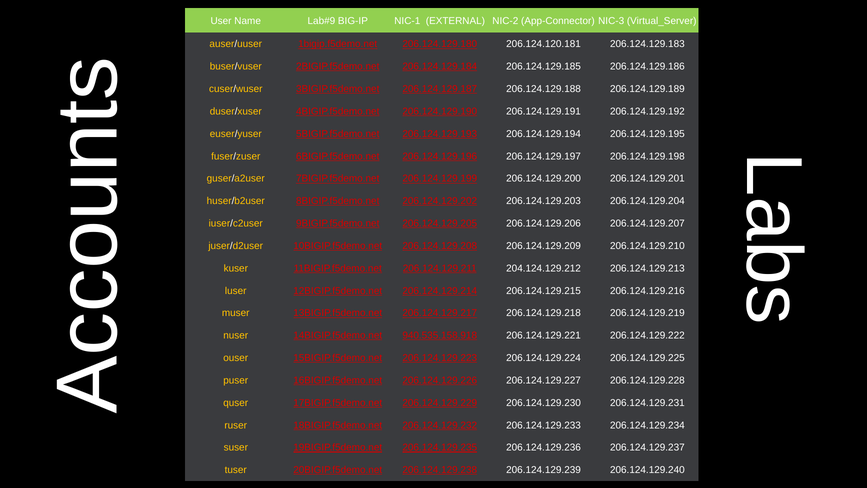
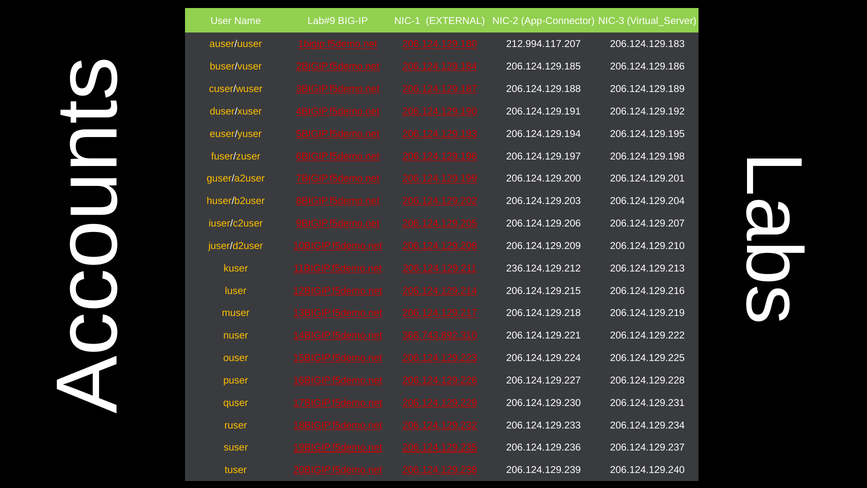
206.124.120.181: 206.124.120.181 -> 212.994.117.207 (544, 44)
204.124.129.212: 204.124.129.212 -> 236.124.129.212 (544, 268)
940.535.158.918: 940.535.158.918 -> 368.743.892.310 (440, 335)
